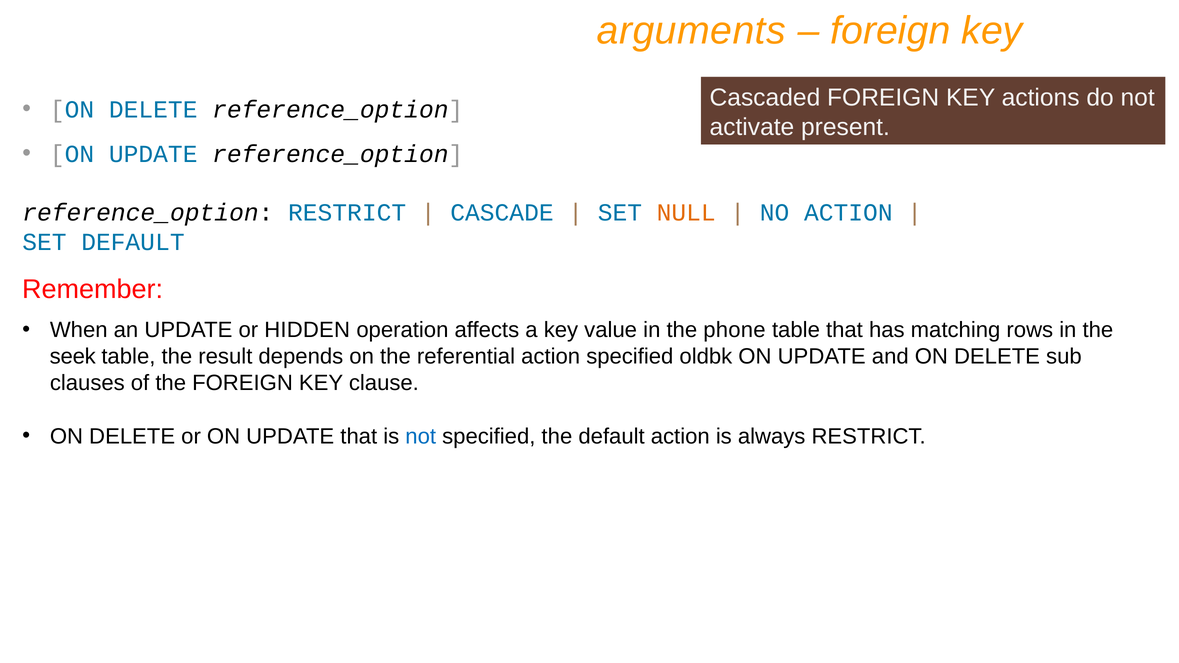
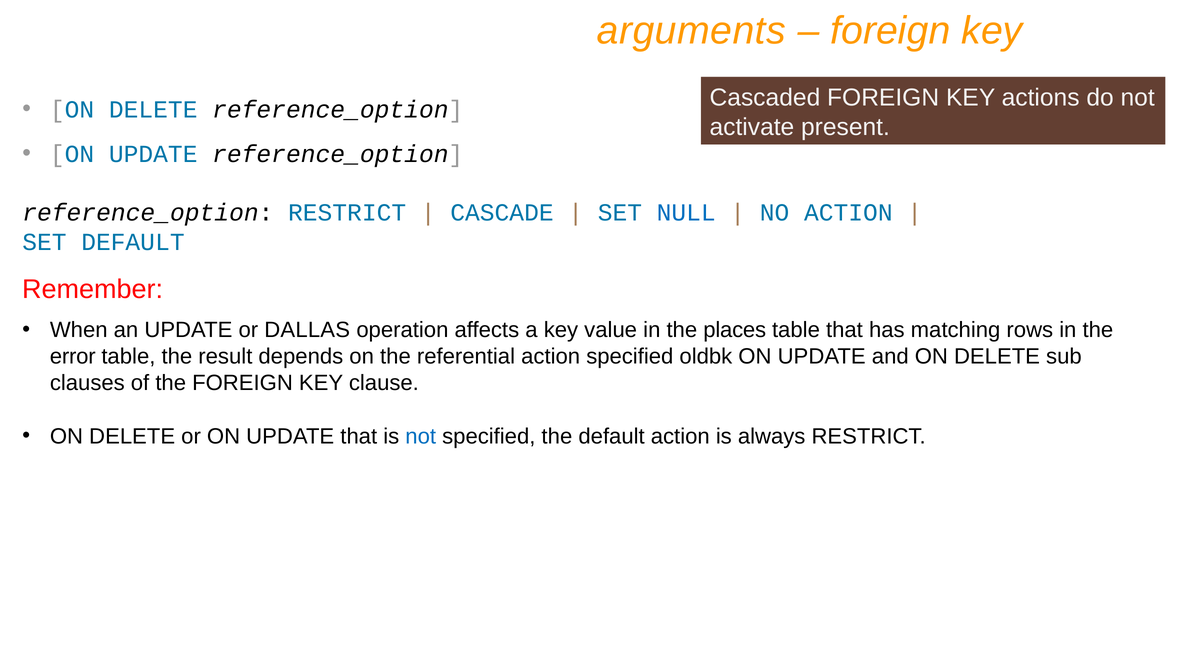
NULL colour: orange -> blue (686, 213)
HIDDEN: HIDDEN -> DALLAS (307, 330)
phone: phone -> places (735, 330)
seek: seek -> error (73, 357)
